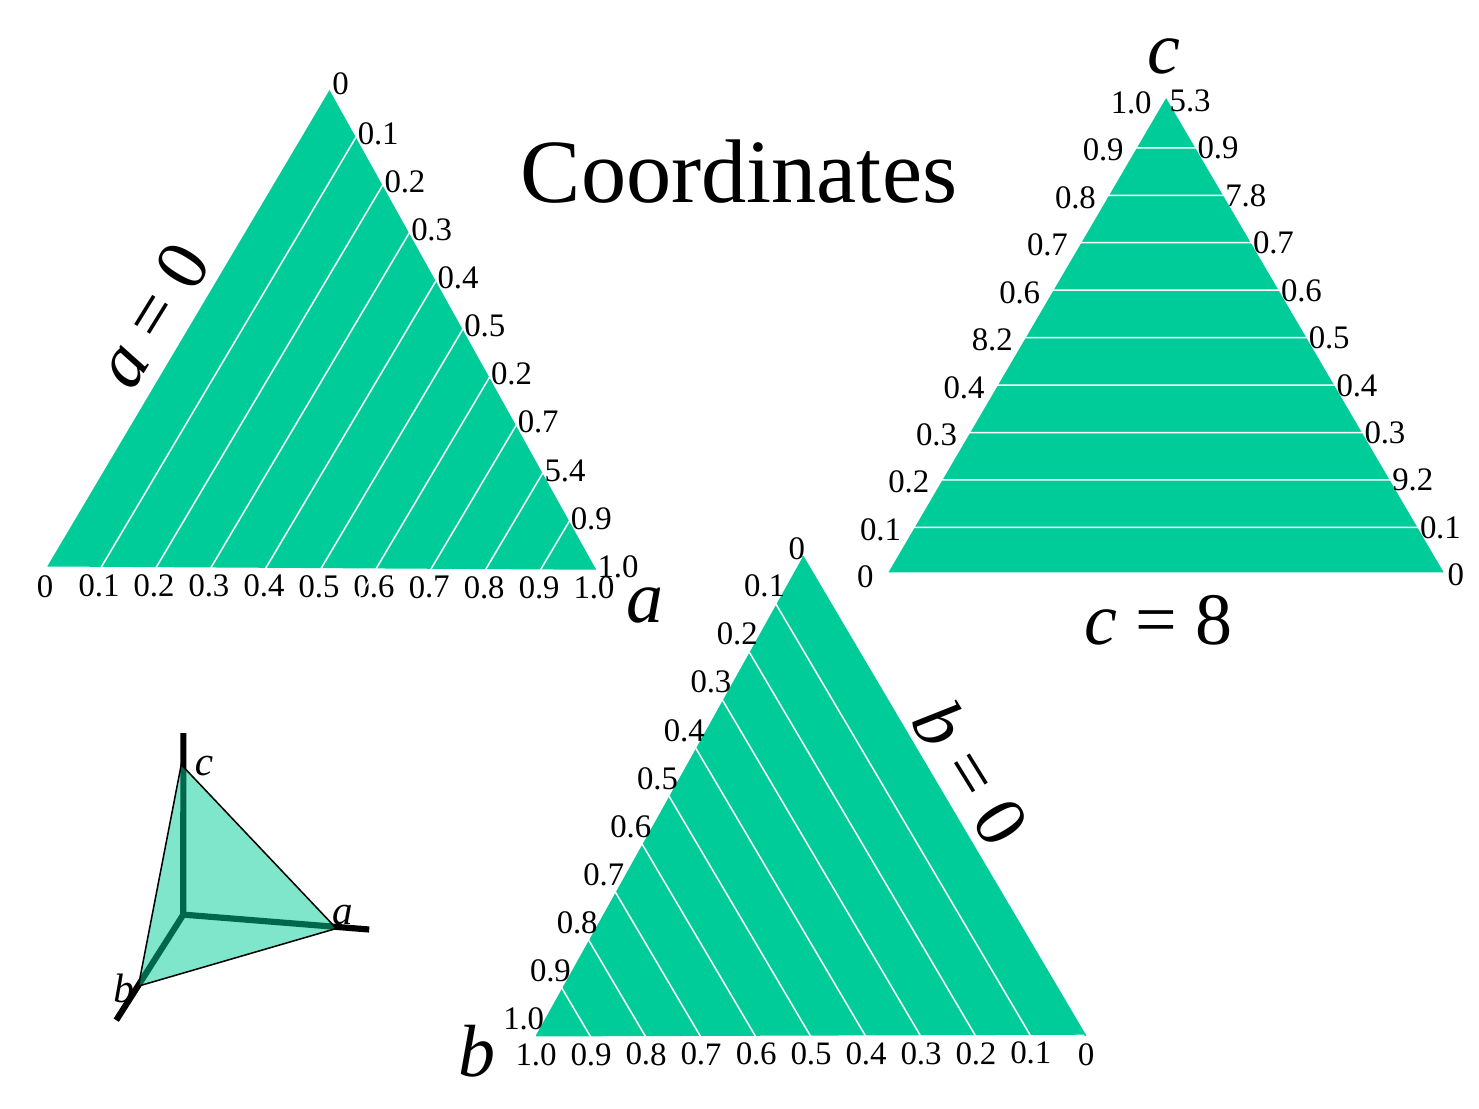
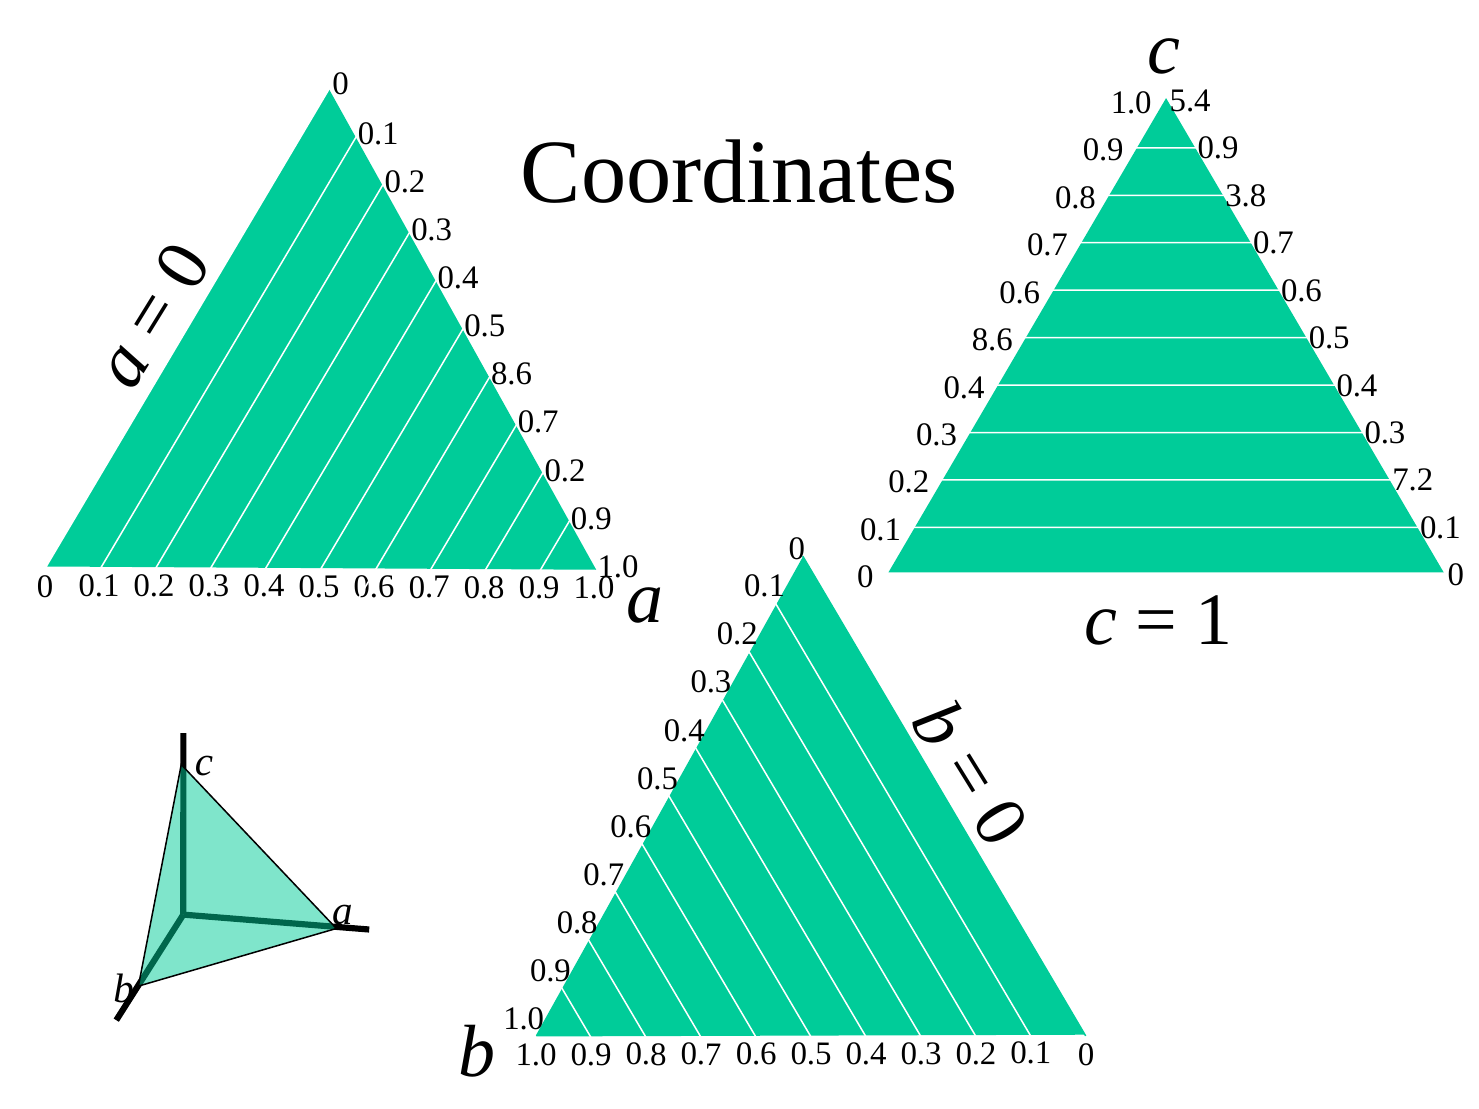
5.3: 5.3 -> 5.4 (1190, 100)
7.8: 7.8 -> 3.8 (1246, 196)
8.2: 8.2 -> 8.6 (992, 340)
0.2: 0.2 -> 8.6 (512, 374)
5.4: 5.4 -> 0.2 (565, 470)
9.2: 9.2 -> 7.2 (1413, 480)
8: 8 -> 1 (1214, 620)
